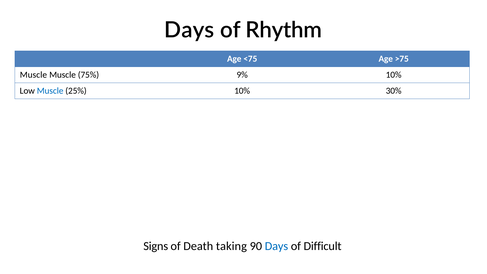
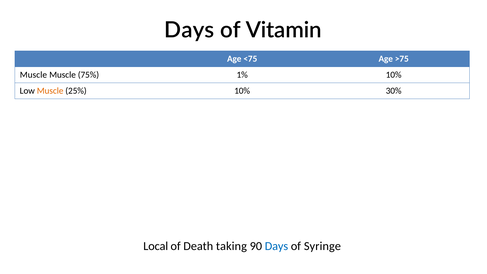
Rhythm: Rhythm -> Vitamin (284, 30)
9%: 9% -> 1% (242, 75)
Muscle colour: blue -> orange (50, 91)
Signs: Signs -> Local (156, 246)
Difficult: Difficult -> Syringe (322, 246)
